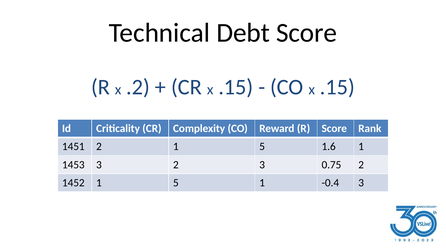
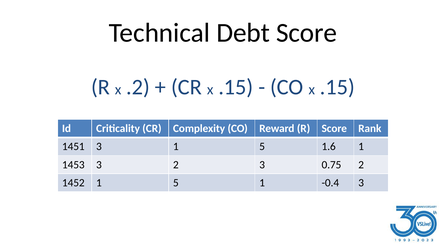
1451 2: 2 -> 3 (99, 147)
